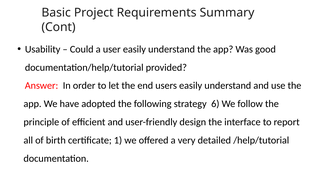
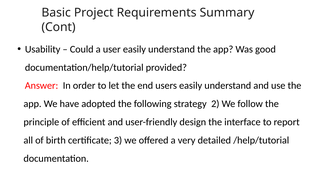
6: 6 -> 2 (215, 104)
1: 1 -> 3 (118, 140)
